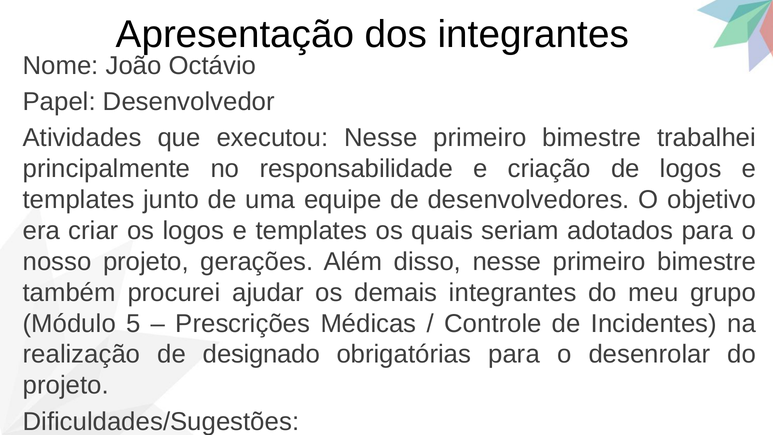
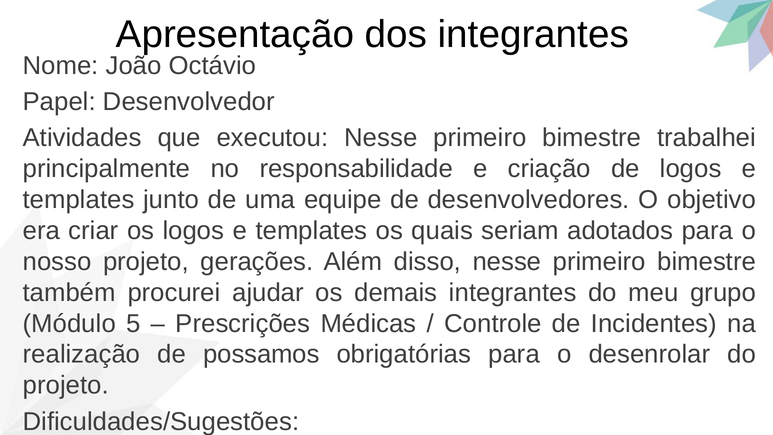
designado: designado -> possamos (261, 354)
